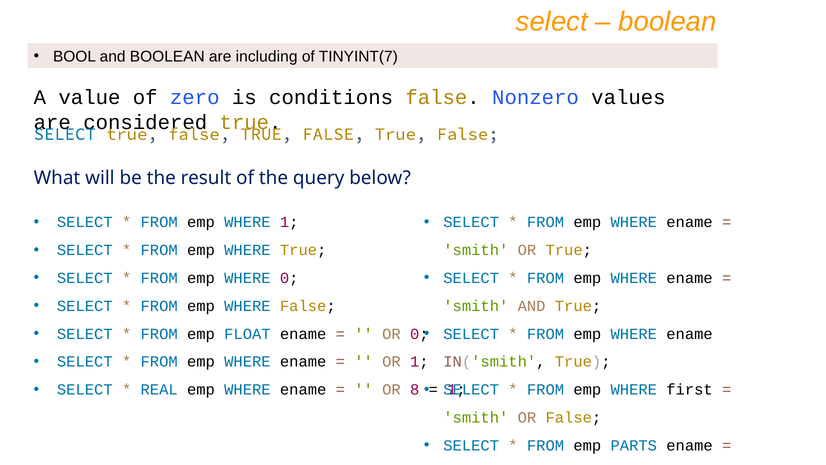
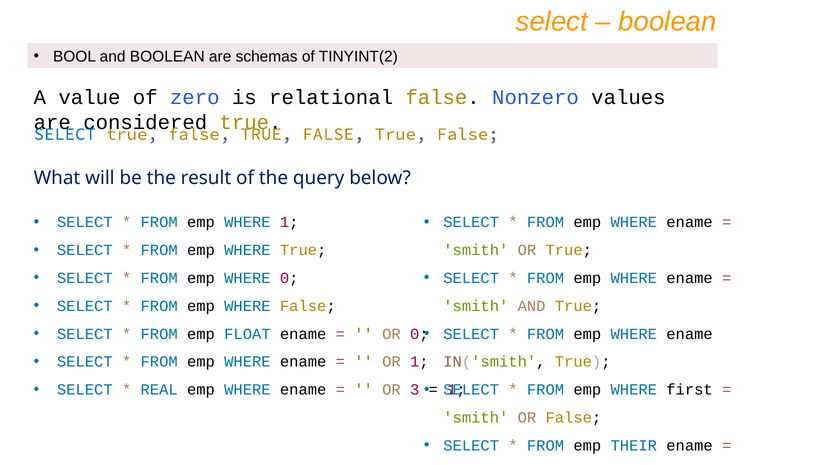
including: including -> schemas (267, 57)
TINYINT(7: TINYINT(7 -> TINYINT(2 (358, 57)
conditions: conditions -> relational (331, 98)
8: 8 -> 3 (415, 389)
PARTS: PARTS -> THEIR (634, 445)
